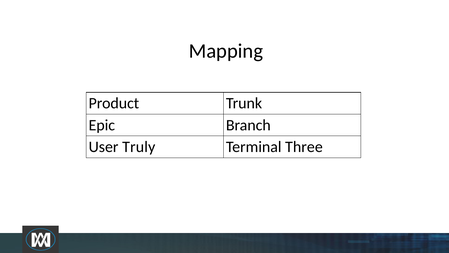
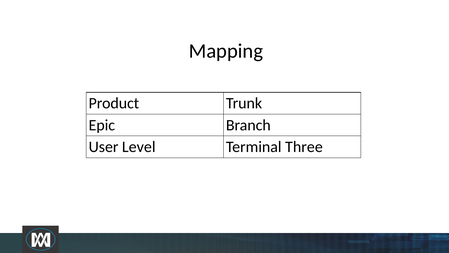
Truly: Truly -> Level (139, 147)
